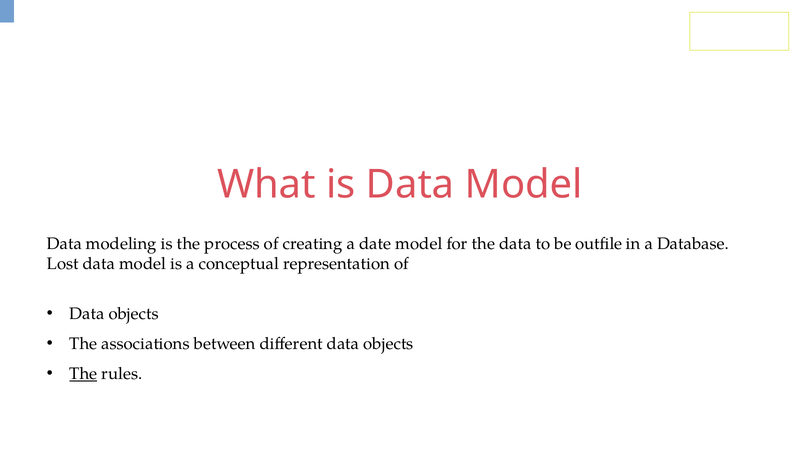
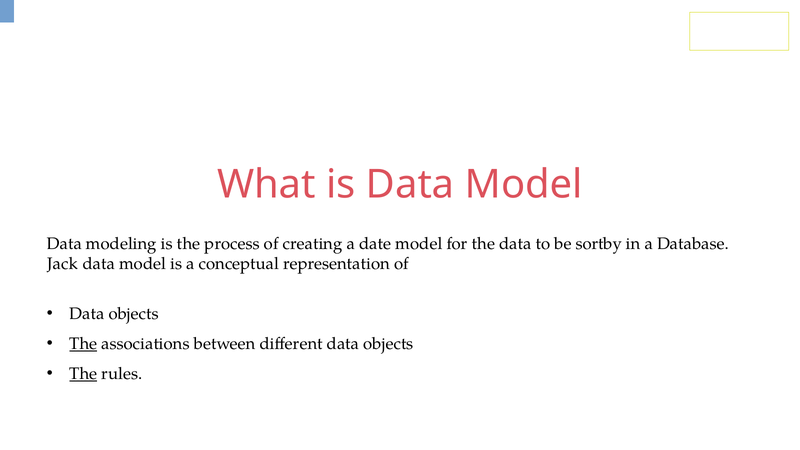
outfile: outfile -> sortby (599, 244)
Lost: Lost -> Jack (63, 264)
The underline: none -> present (83, 344)
